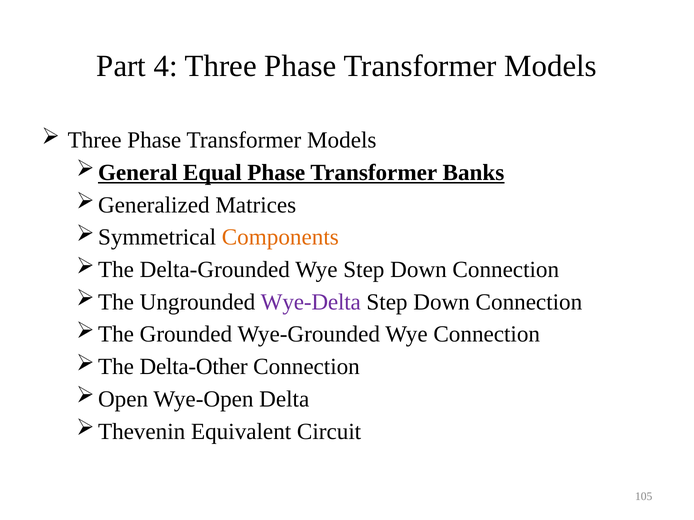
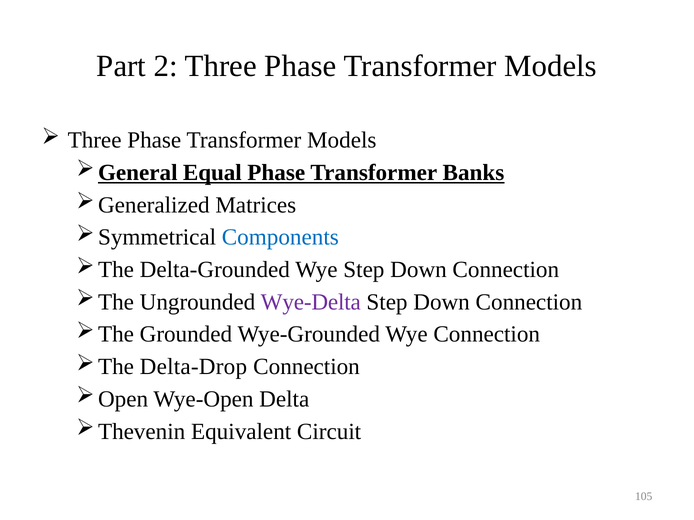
4: 4 -> 2 (166, 66)
Components colour: orange -> blue (280, 238)
Delta-Other: Delta-Other -> Delta-Drop (193, 367)
